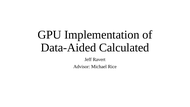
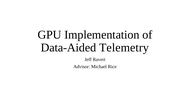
Calculated: Calculated -> Telemetry (124, 47)
